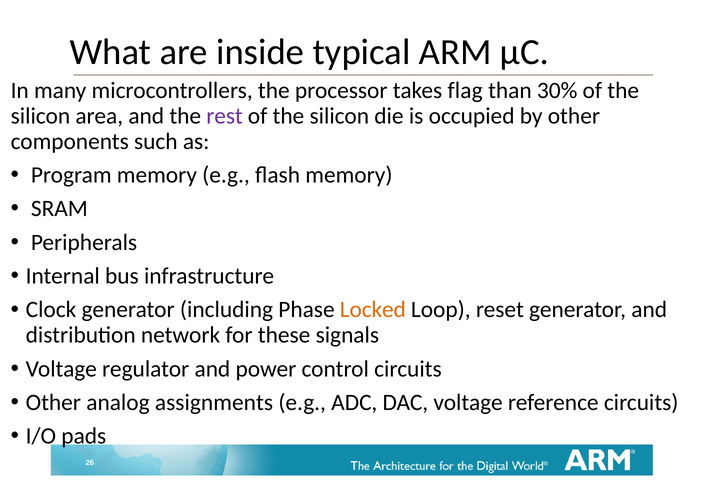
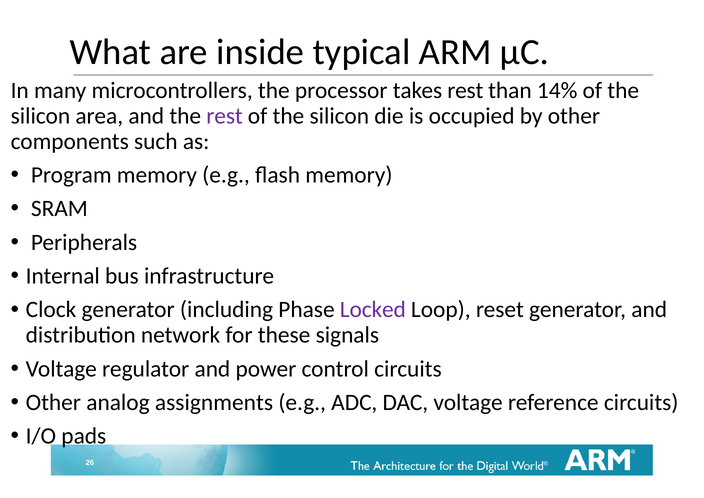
takes flag: flag -> rest (465, 91)
30%: 30% -> 14% (557, 91)
Locked colour: orange -> purple (373, 309)
